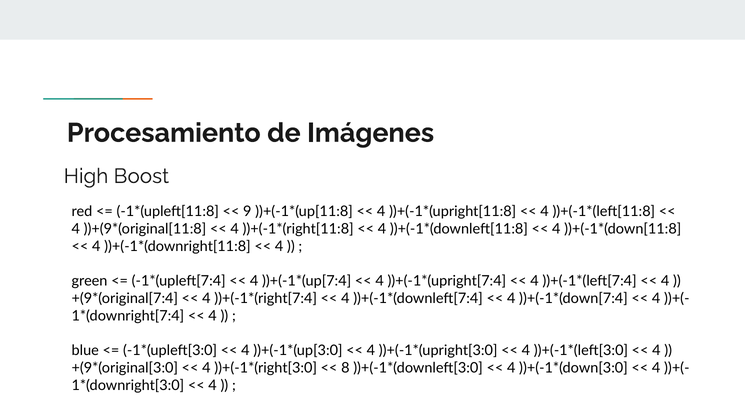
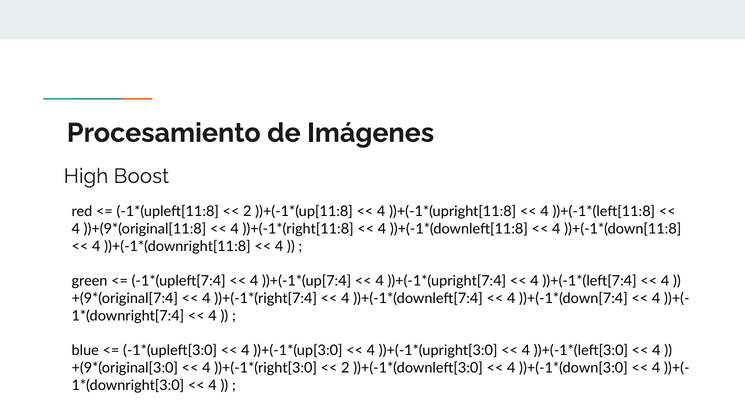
9: 9 -> 2 (247, 212)
8: 8 -> 2 (345, 368)
